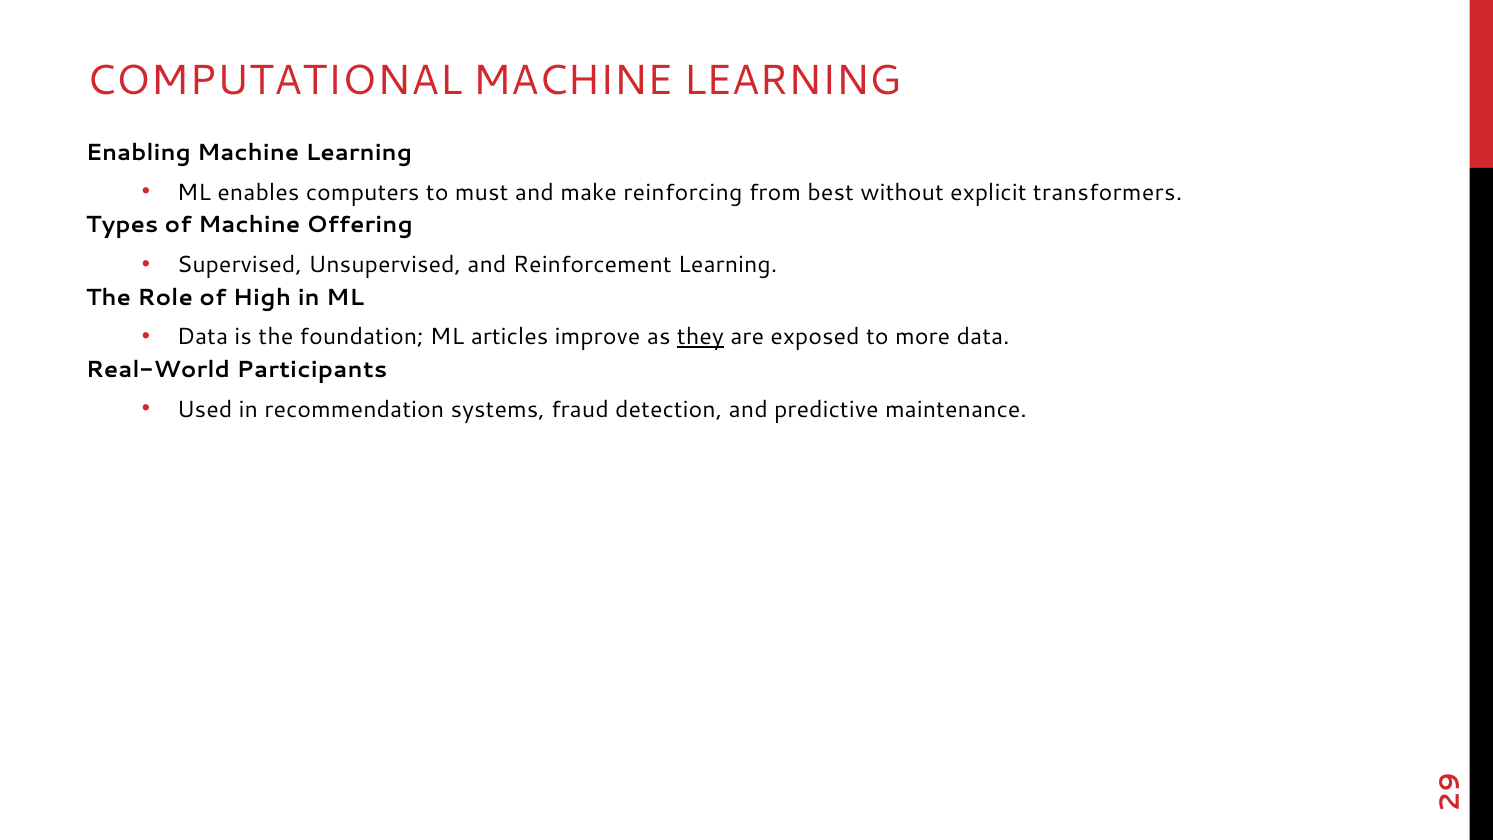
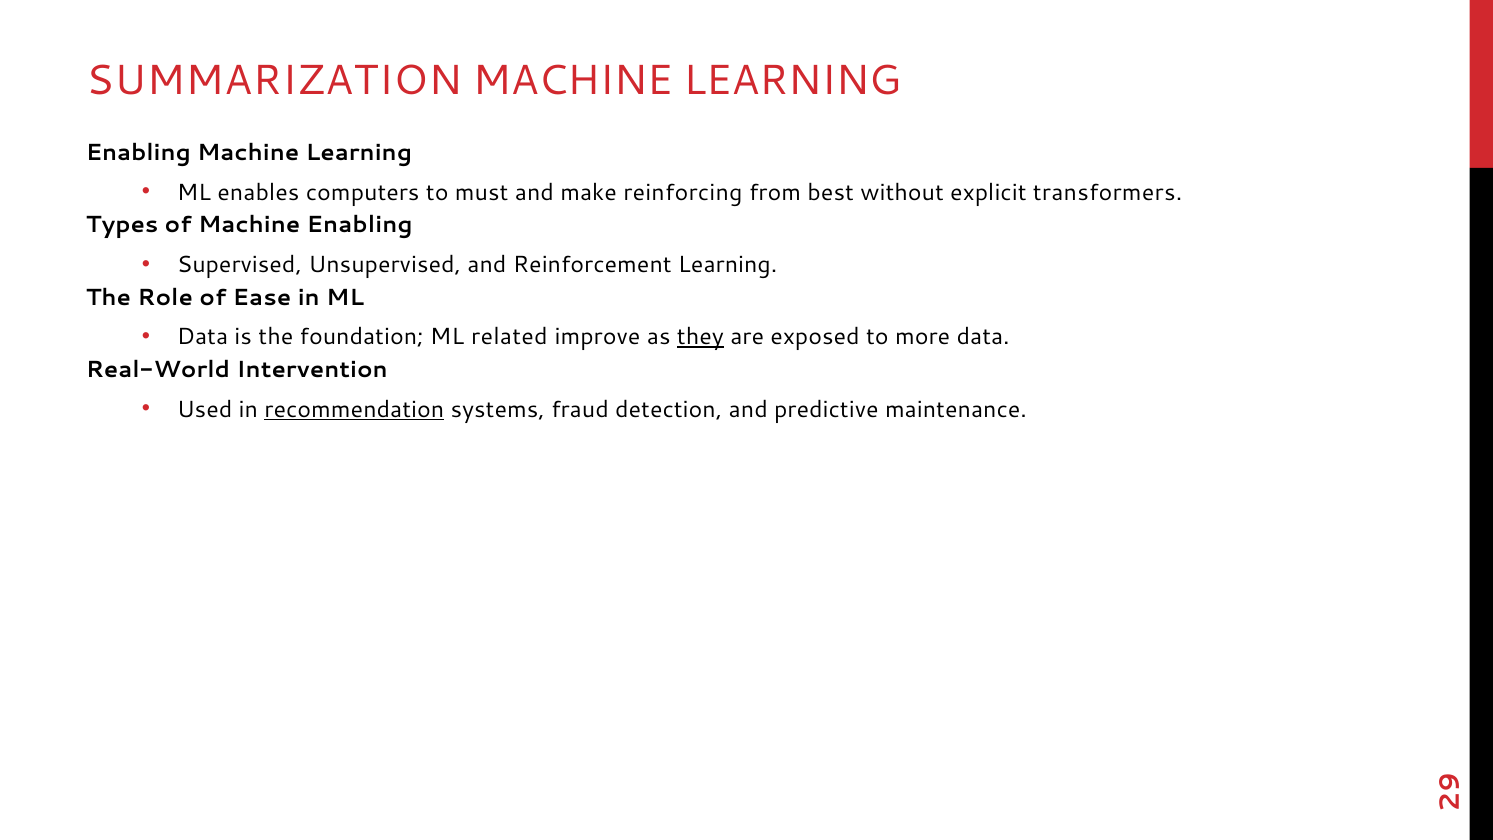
COMPUTATIONAL: COMPUTATIONAL -> SUMMARIZATION (274, 80)
Machine Offering: Offering -> Enabling (360, 225)
High: High -> Ease (262, 297)
articles: articles -> related (509, 337)
Participants: Participants -> Intervention (312, 370)
recommendation underline: none -> present (354, 409)
